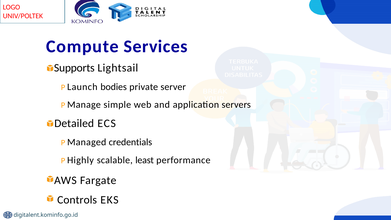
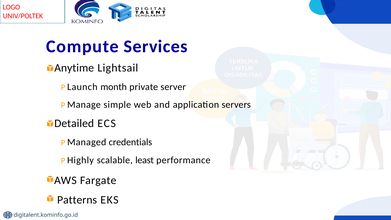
Supports: Supports -> Anytime (74, 68)
bodies: bodies -> month (114, 87)
Controls: Controls -> Patterns (77, 200)
